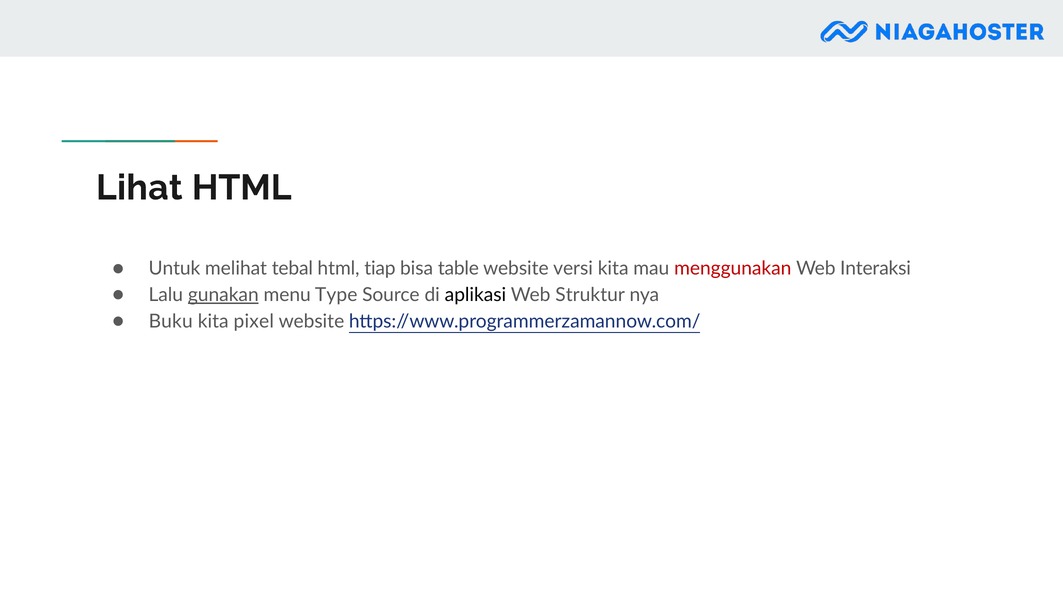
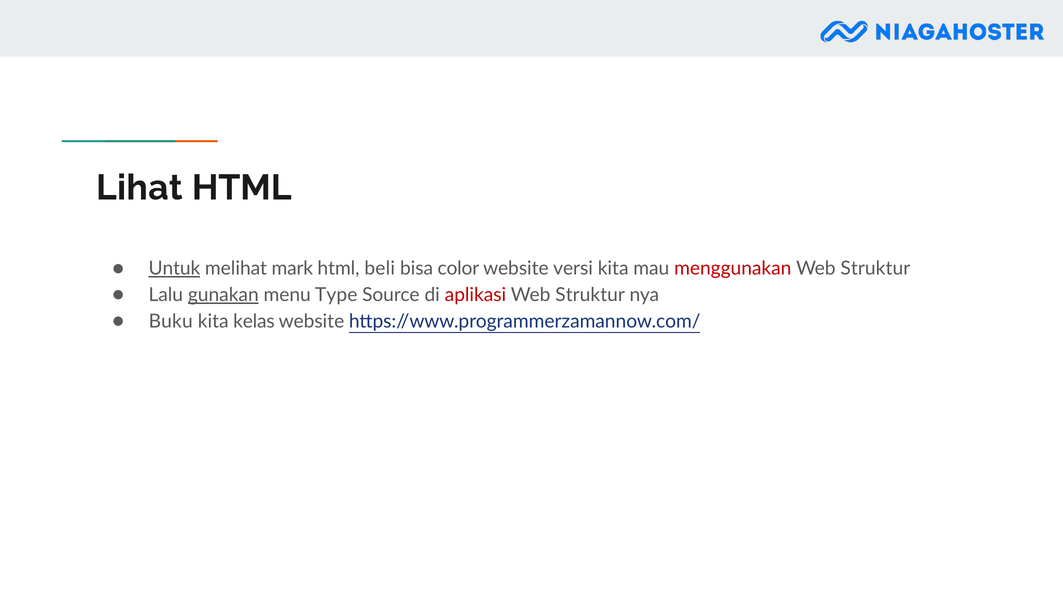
Untuk underline: none -> present (174, 269)
tebal: tebal -> mark (292, 269)
tiap: tiap -> beli (380, 269)
table: table -> color (458, 269)
Interaksi: Interaksi -> Struktur (875, 269)
aplikasi colour: black -> red (475, 295)
pixel: pixel -> kelas (254, 321)
